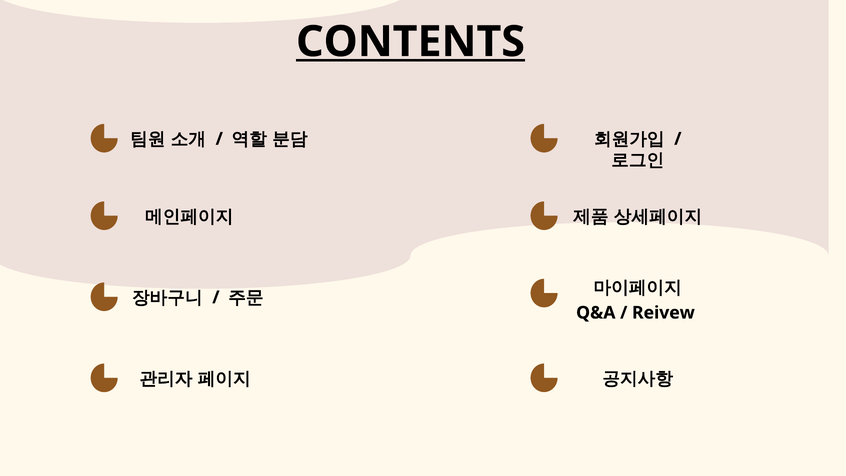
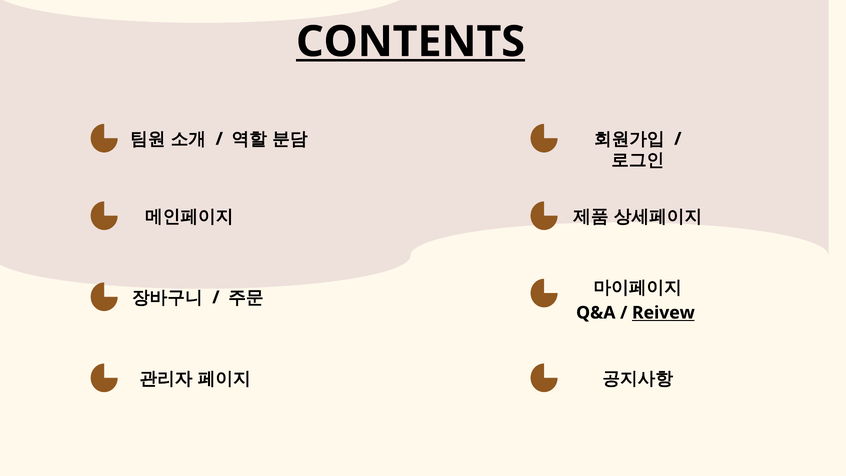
Reivew underline: none -> present (663, 313)
